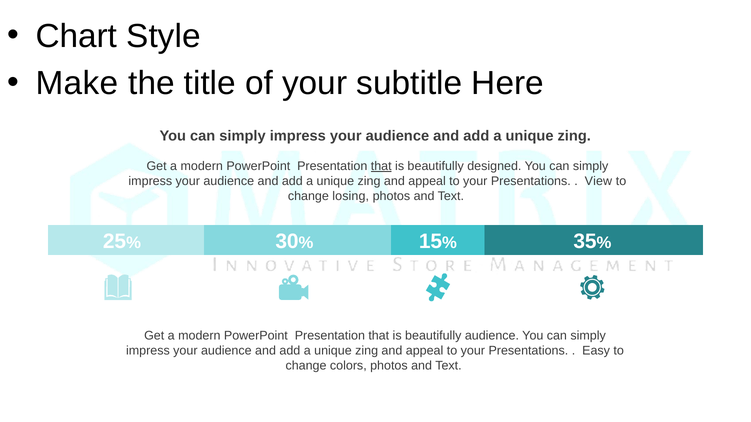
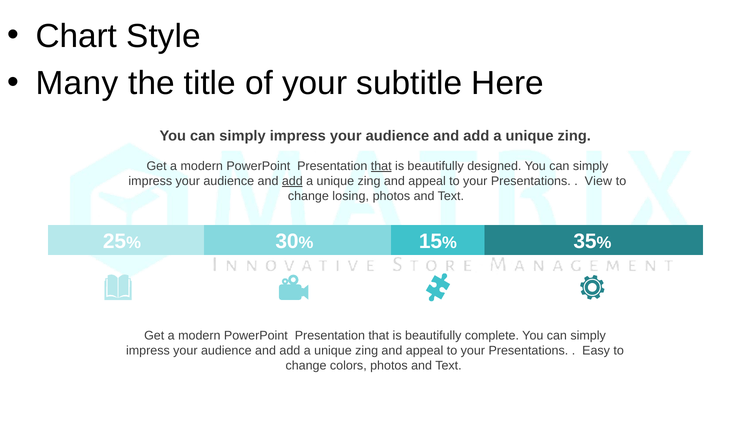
Make: Make -> Many (77, 84)
add underline: none -> present (292, 181)
beautifully audience: audience -> complete (492, 336)
